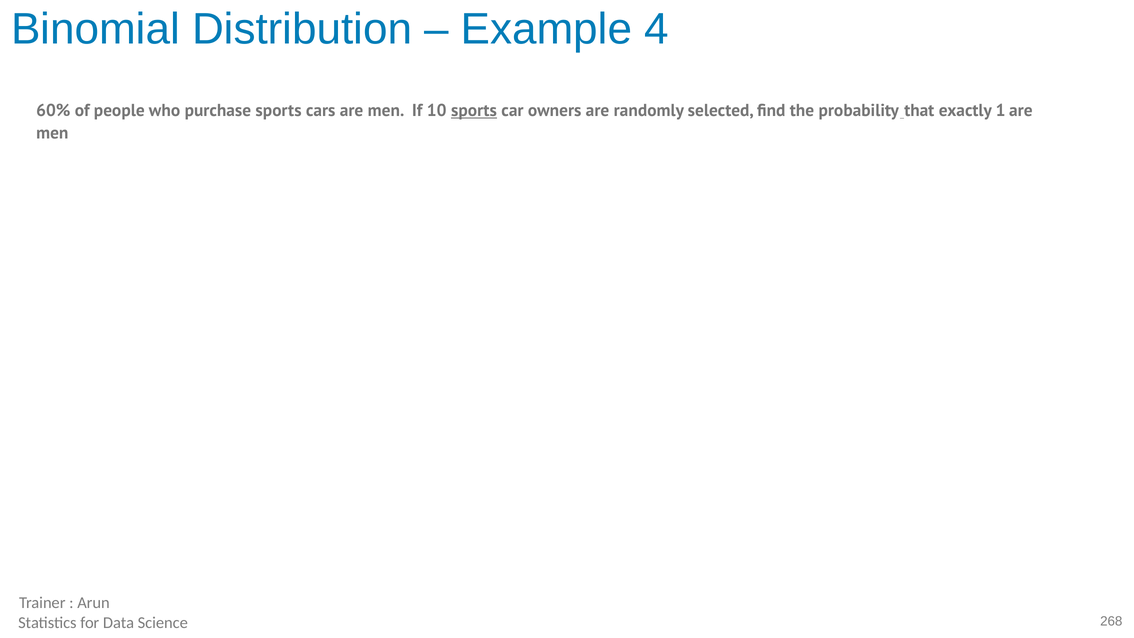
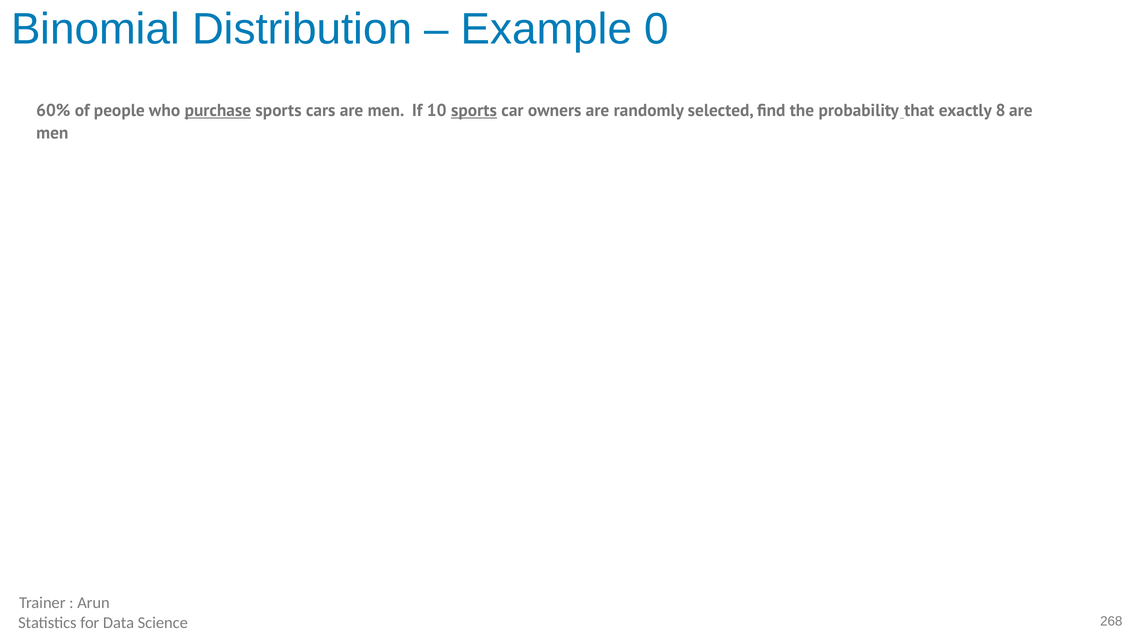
4: 4 -> 0 (657, 29)
purchase underline: none -> present (218, 111)
1: 1 -> 8 (1001, 111)
